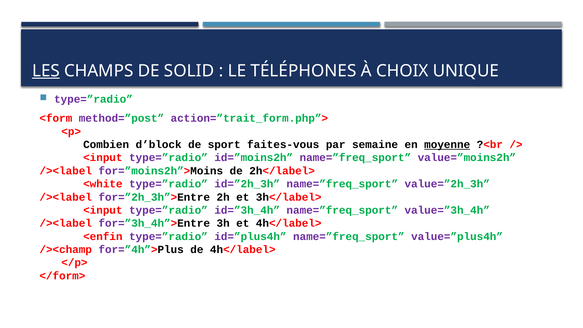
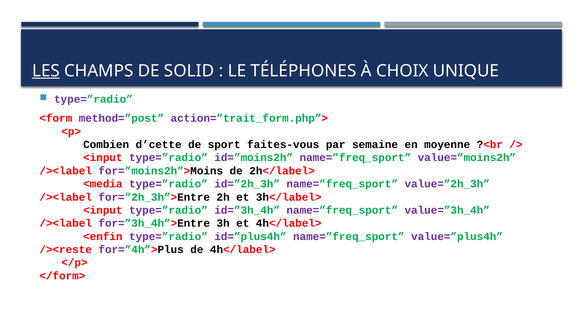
d’block: d’block -> d’cette (159, 145)
moyenne underline: present -> none (447, 145)
<white: <white -> <media (103, 184)
/><champ: /><champ -> /><reste (66, 249)
